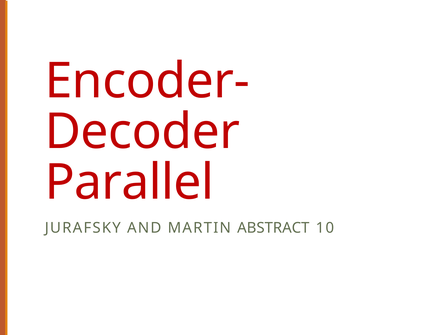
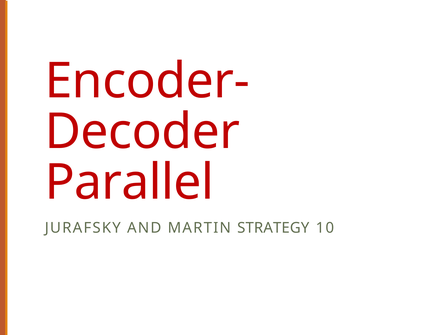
ABSTRACT: ABSTRACT -> STRATEGY (273, 228)
